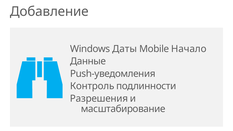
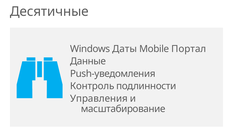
Добавление: Добавление -> Десятичные (49, 11)
Начало: Начало -> Портал (189, 49)
Разрешения: Разрешения -> Управления (99, 99)
